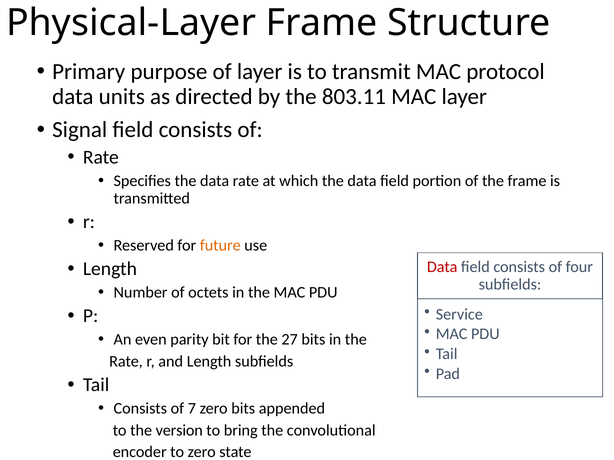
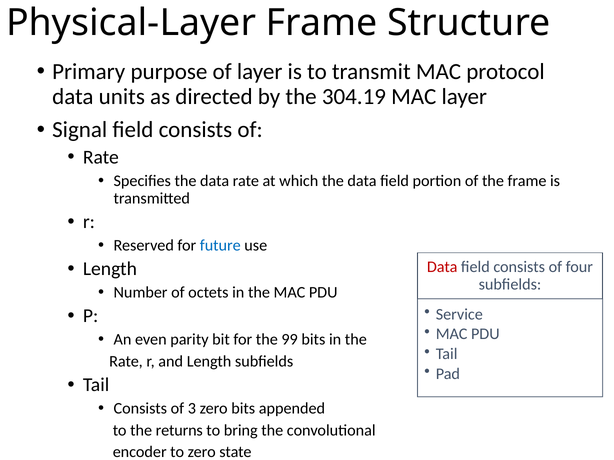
803.11: 803.11 -> 304.19 (354, 97)
future colour: orange -> blue (220, 246)
27: 27 -> 99 (290, 340)
7: 7 -> 3 (192, 409)
version: version -> returns (179, 431)
